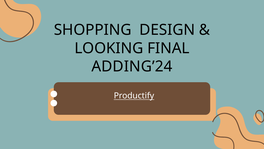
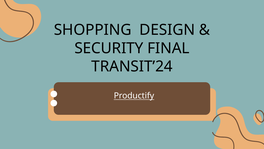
LOOKING: LOOKING -> SECURITY (109, 48)
ADDING’24: ADDING’24 -> TRANSIT’24 (132, 66)
